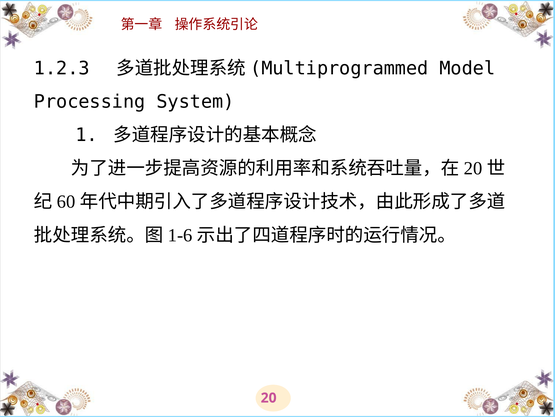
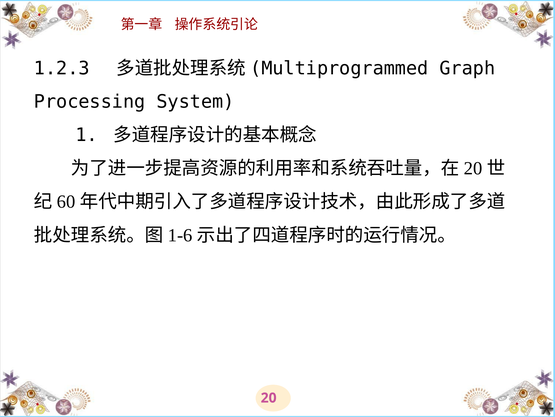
Model: Model -> Graph (467, 68)
